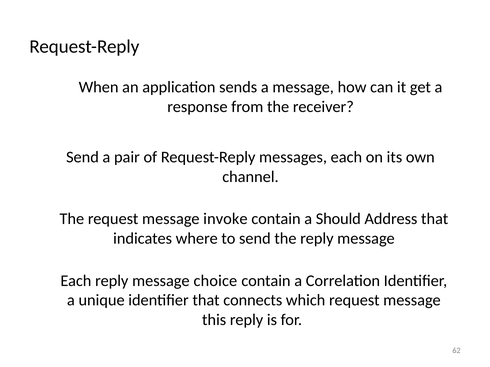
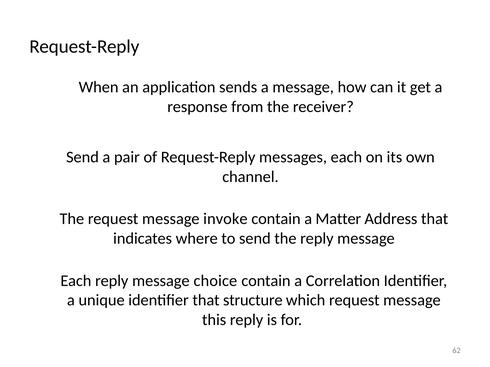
Should: Should -> Matter (338, 219)
connects: connects -> structure (253, 301)
